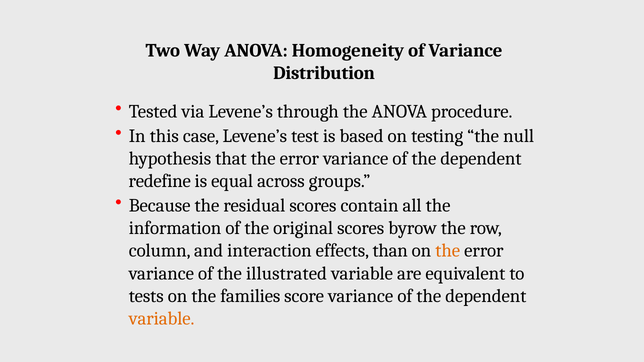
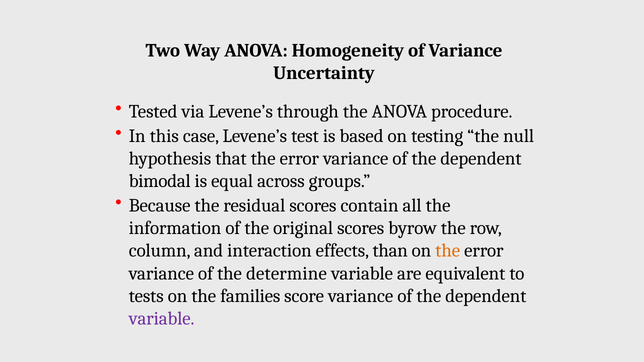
Distribution: Distribution -> Uncertainty (324, 73)
redefine: redefine -> bimodal (160, 181)
illustrated: illustrated -> determine (286, 274)
variable colour: orange -> purple (162, 319)
